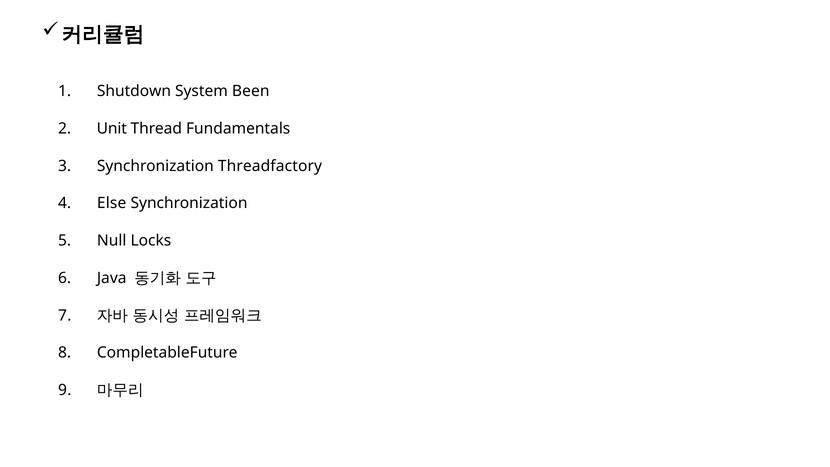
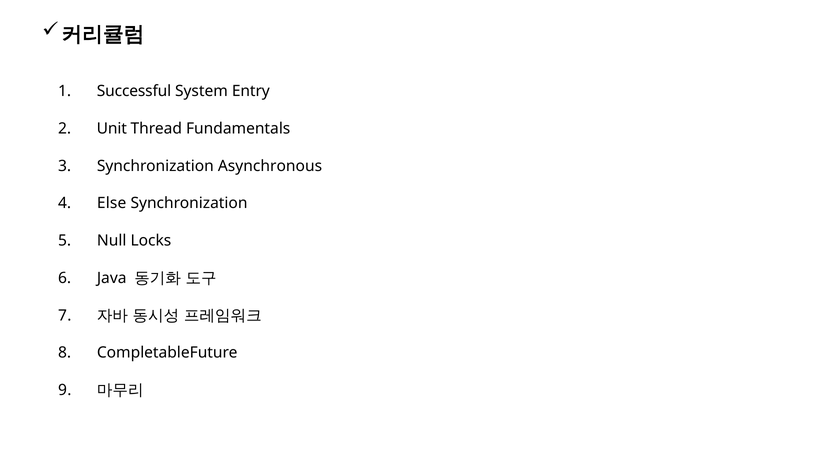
Shutdown: Shutdown -> Successful (134, 91)
Been: Been -> Entry (251, 91)
Threadfactory: Threadfactory -> Asynchronous (270, 166)
